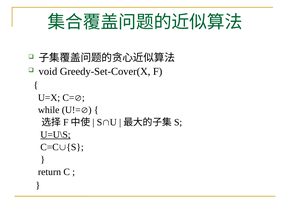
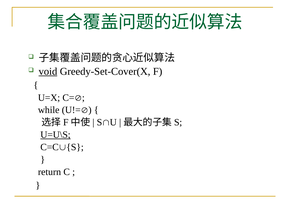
void underline: none -> present (48, 71)
